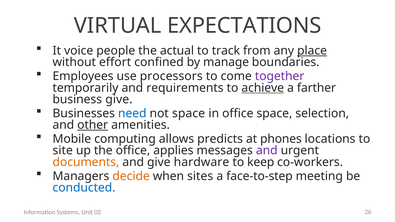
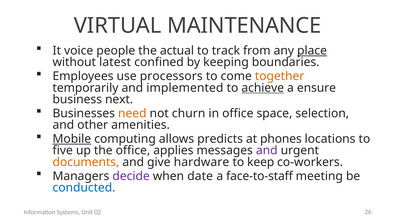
EXPECTATIONS: EXPECTATIONS -> MAINTENANCE (244, 26)
effort: effort -> latest (115, 62)
manage: manage -> keeping (226, 62)
together colour: purple -> orange (280, 76)
requirements: requirements -> implemented (185, 88)
farther: farther -> ensure (316, 88)
business give: give -> next (119, 99)
need colour: blue -> orange (132, 113)
not space: space -> churn (189, 113)
other underline: present -> none (93, 125)
Mobile underline: none -> present (72, 139)
site: site -> five (63, 151)
decide colour: orange -> purple (131, 176)
sites: sites -> date (200, 176)
face-to-step: face-to-step -> face-to-staff (259, 176)
